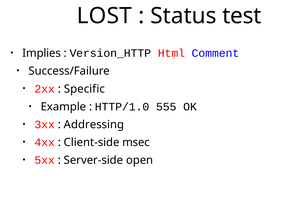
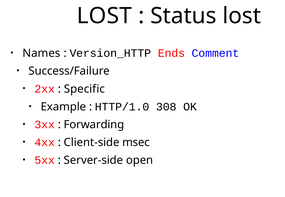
Status test: test -> lost (242, 16)
Implies: Implies -> Names (41, 53)
Html: Html -> Ends (171, 53)
555: 555 -> 308 (166, 107)
Addressing: Addressing -> Forwarding (94, 125)
